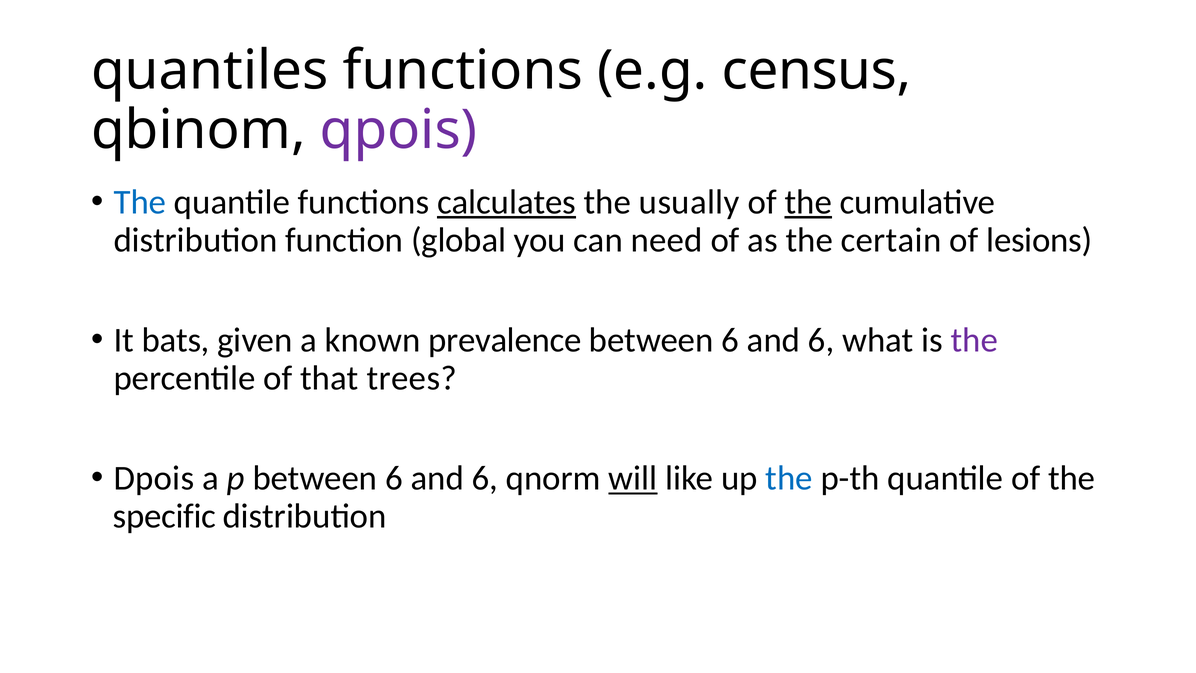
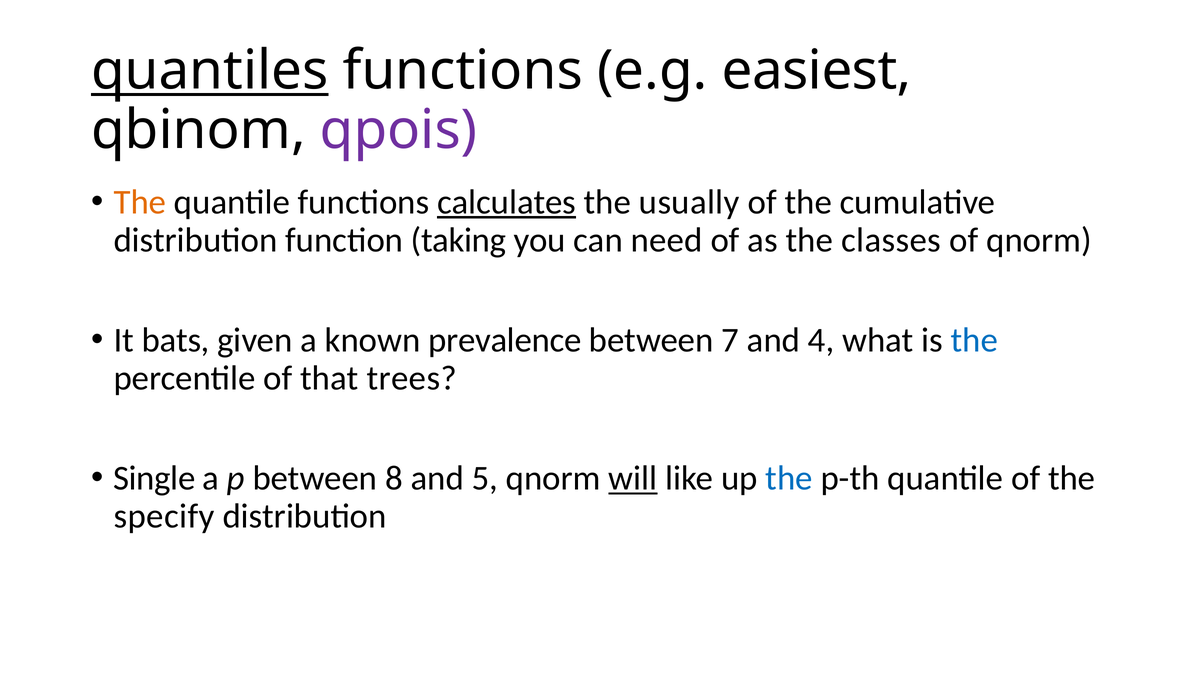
quantiles underline: none -> present (210, 71)
census: census -> easiest (817, 71)
The colour: blue -> orange (140, 202)
the underline: present -> none (808, 202)
global: global -> taking (459, 240)
certain: certain -> classes (891, 240)
of lesions: lesions -> qnorm (1039, 240)
6: 6 -> 7 (730, 340)
6: 6 -> 4 (821, 340)
the colour: purple -> blue (974, 340)
Dpois: Dpois -> Single (154, 478)
p between 6: 6 -> 8 (394, 478)
6: 6 -> 5 (485, 478)
specific: specific -> specify (164, 516)
